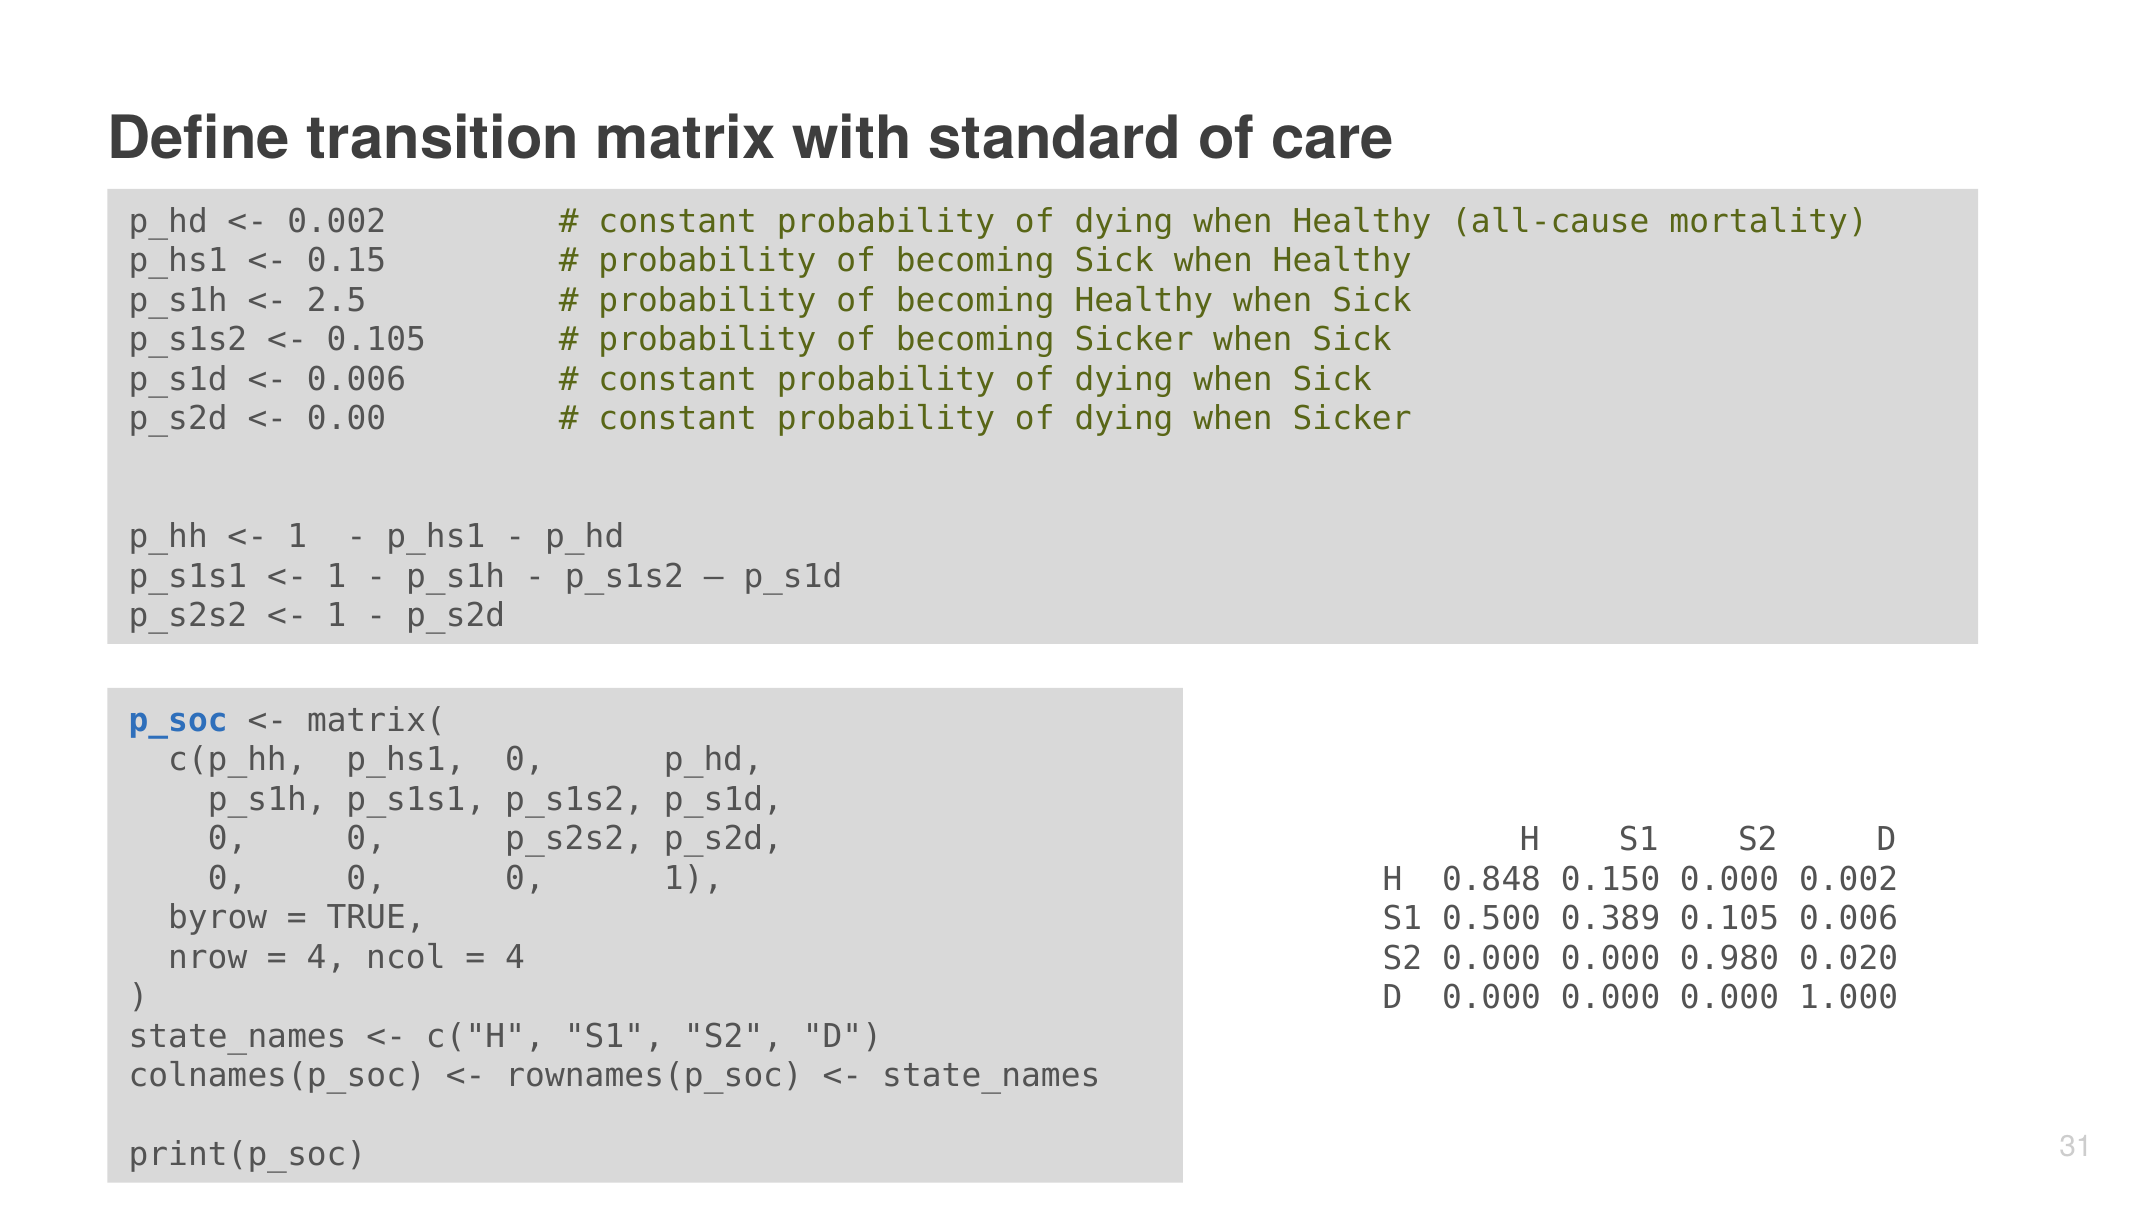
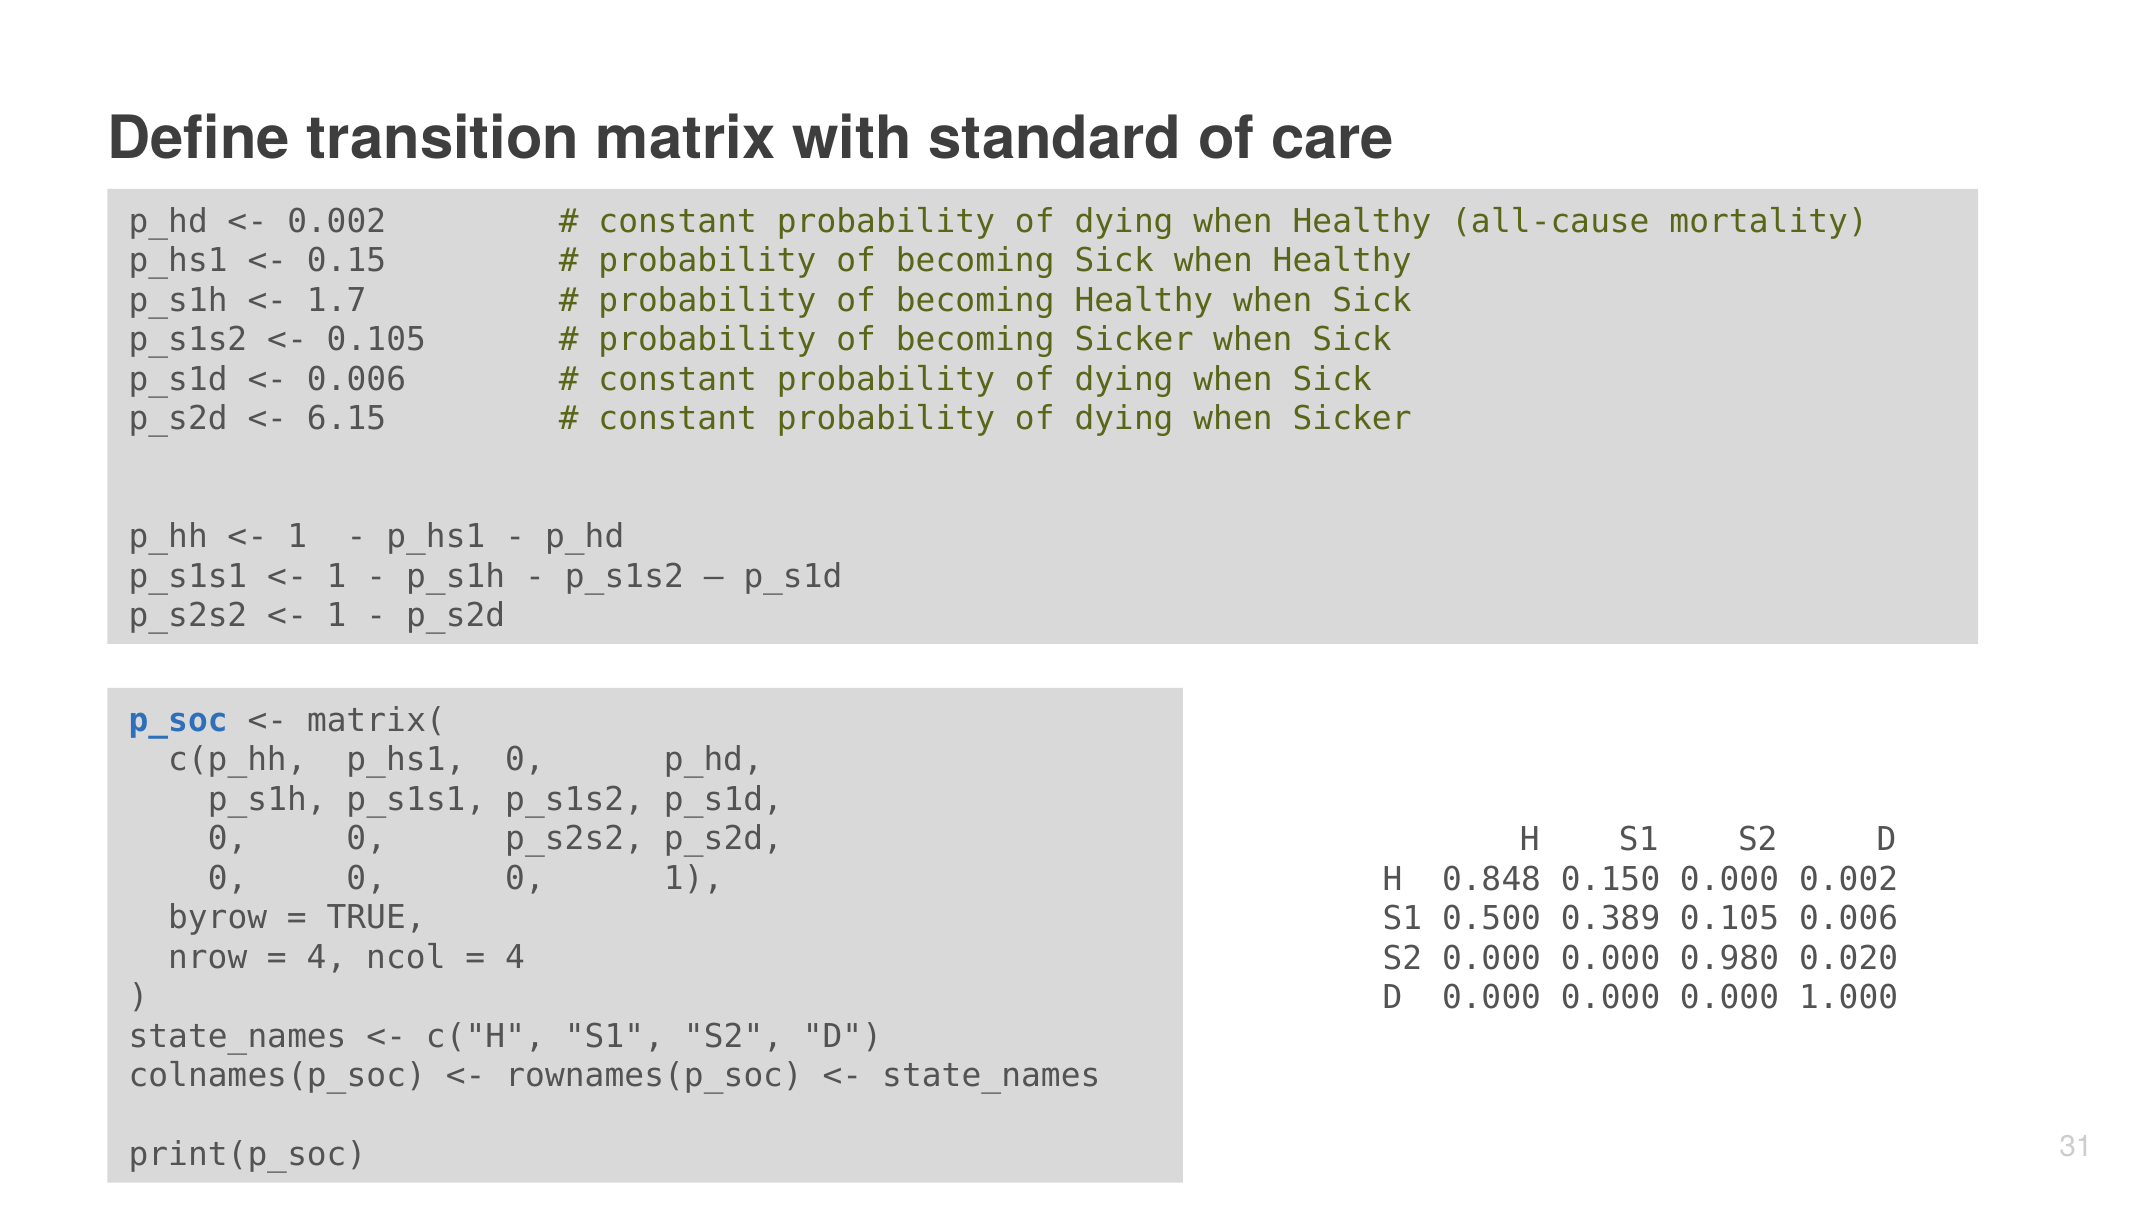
2.5: 2.5 -> 1.7 (337, 300)
0.00: 0.00 -> 6.15 (347, 419)
